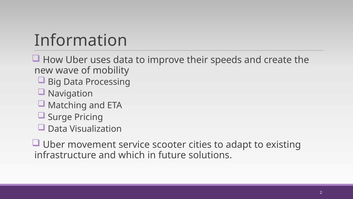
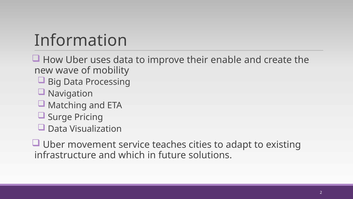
speeds: speeds -> enable (226, 60)
scooter: scooter -> teaches (169, 144)
